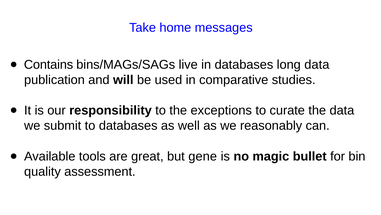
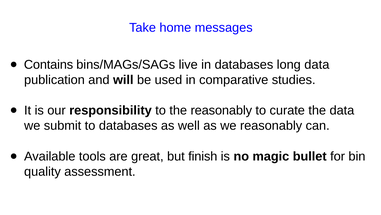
the exceptions: exceptions -> reasonably (221, 110)
gene: gene -> finish (203, 156)
